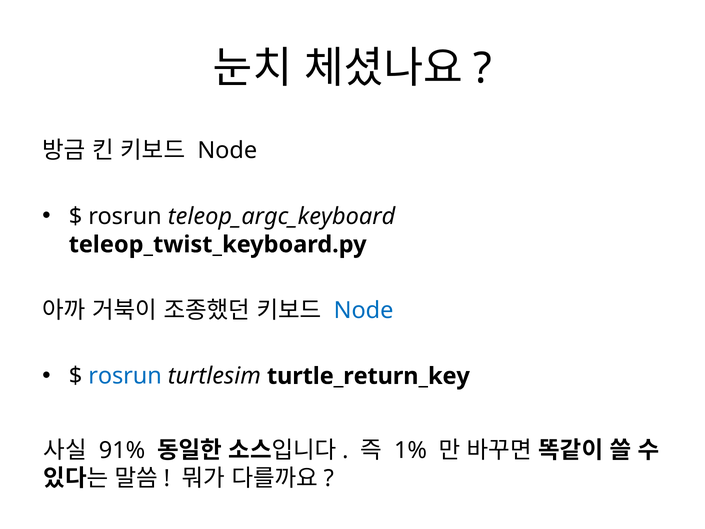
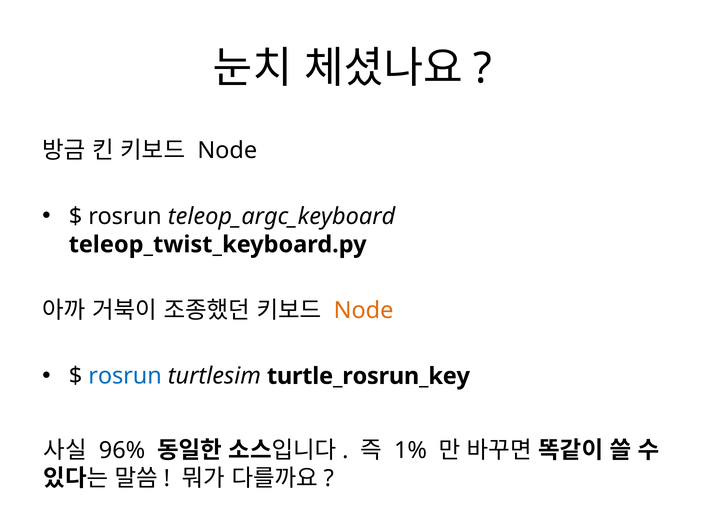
Node colour: blue -> orange (364, 310)
turtle_return_key: turtle_return_key -> turtle_rosrun_key (368, 376)
91%: 91% -> 96% (122, 450)
